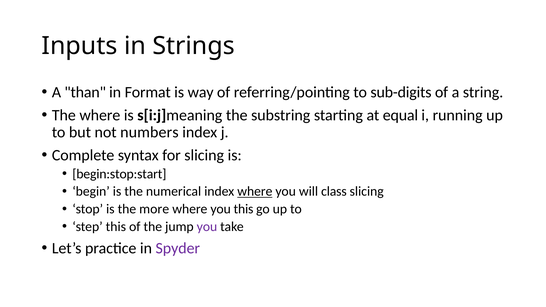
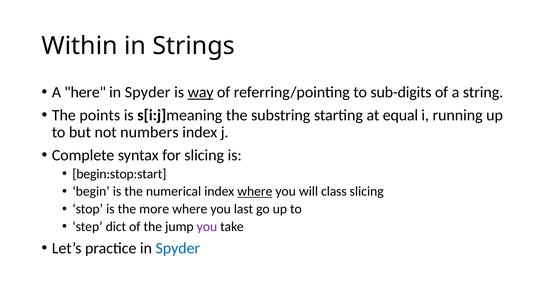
Inputs: Inputs -> Within (80, 46)
than: than -> here (85, 92)
Format: Format -> Spyder (148, 92)
way underline: none -> present (201, 92)
The where: where -> points (100, 115)
you this: this -> last (244, 209)
step this: this -> dict (116, 227)
Spyder colour: purple -> blue (178, 248)
